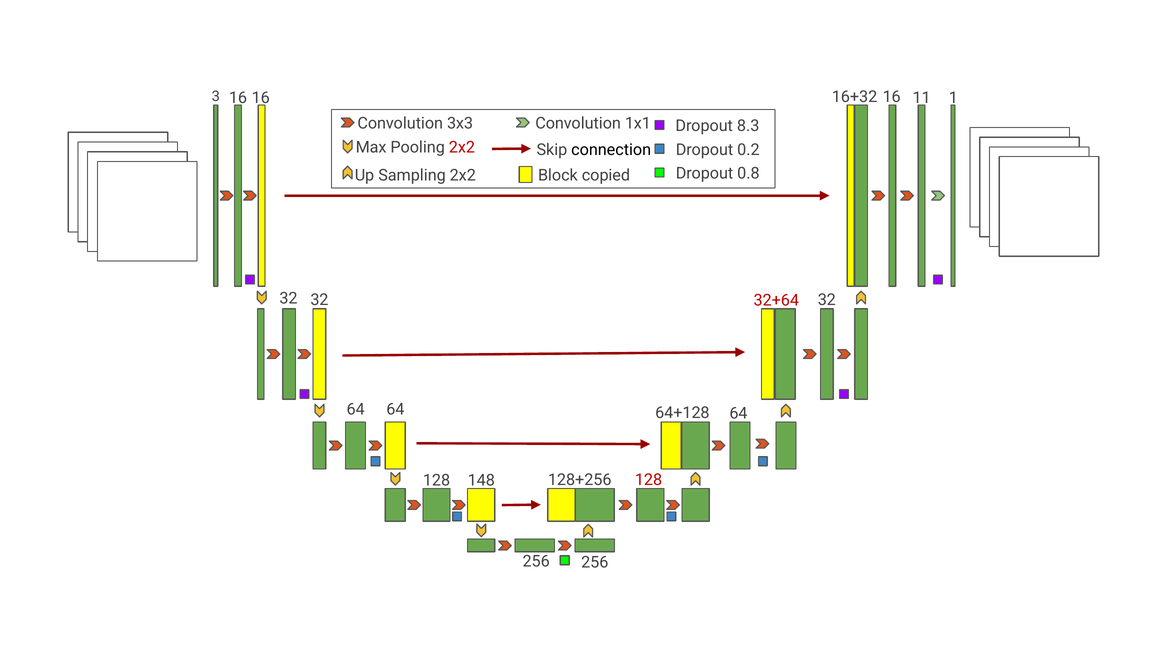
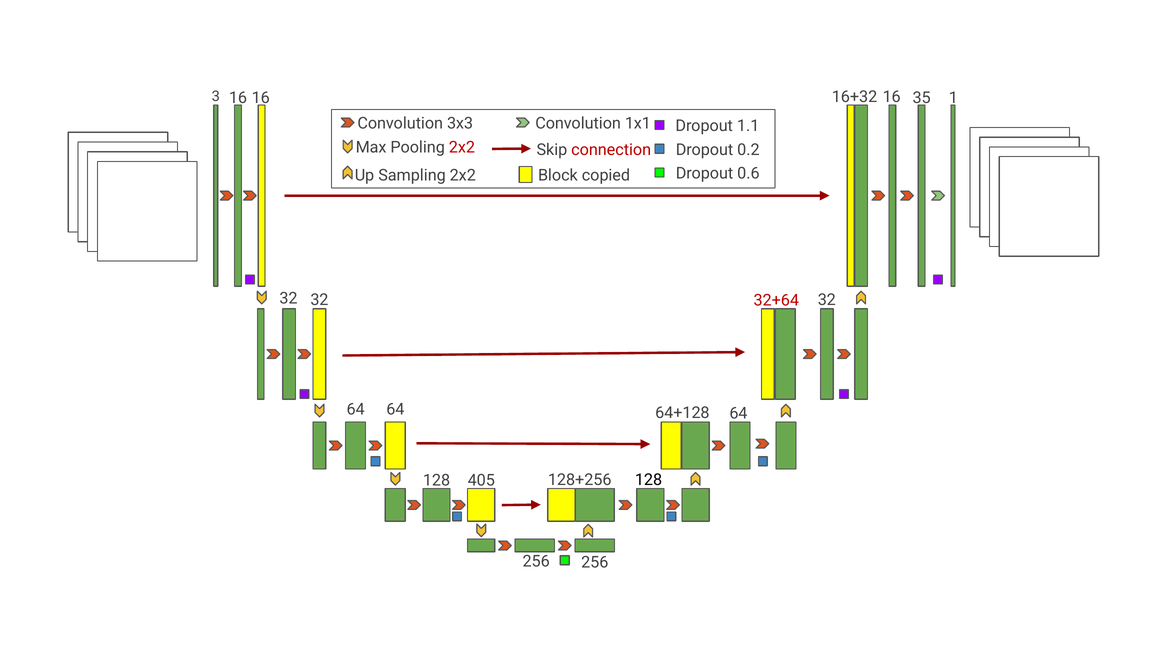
11: 11 -> 35 (922, 98)
8.3: 8.3 -> 1.1 (748, 126)
connection colour: black -> red (611, 150)
0.8: 0.8 -> 0.6 (748, 173)
128 colour: red -> black (649, 480)
148: 148 -> 405 (481, 480)
